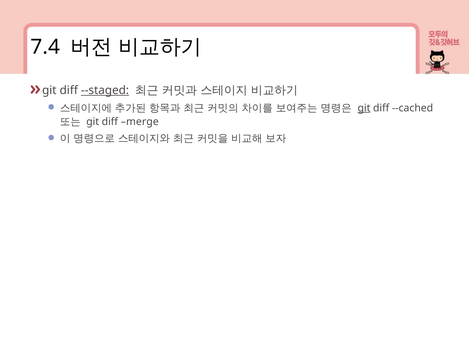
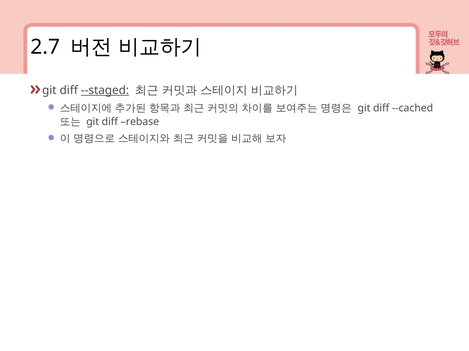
7.4: 7.4 -> 2.7 (45, 47)
git underline: present -> none (364, 108)
merge: merge -> rebase (140, 122)
